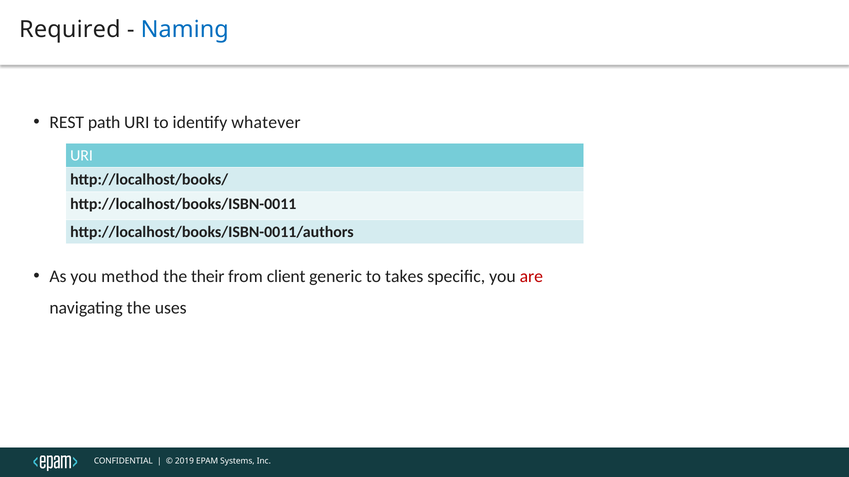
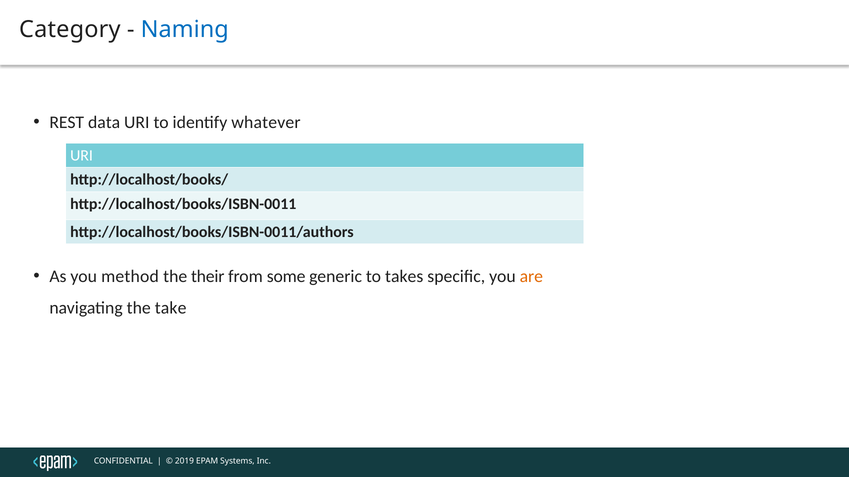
Required: Required -> Category (70, 29)
path: path -> data (104, 123)
client: client -> some (286, 277)
are colour: red -> orange (531, 277)
uses: uses -> take (171, 308)
